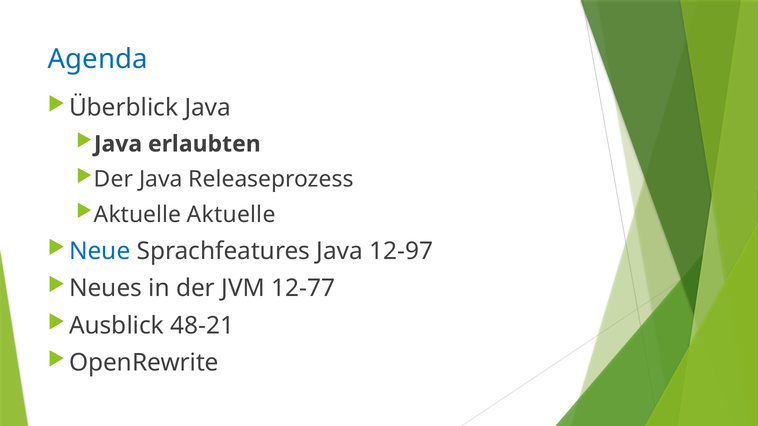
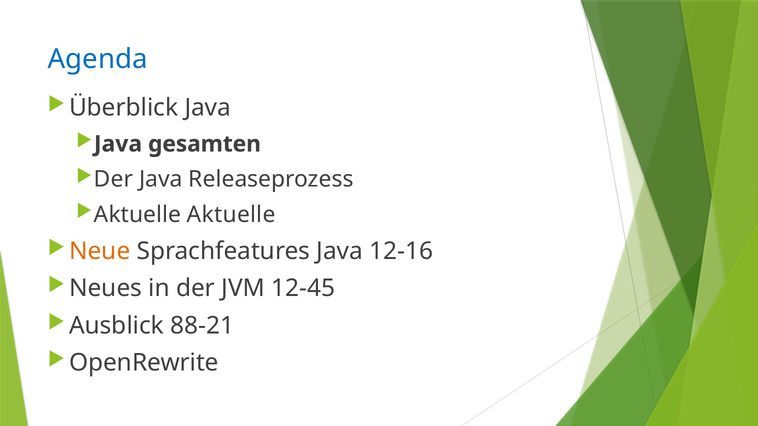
erlaubten: erlaubten -> gesamten (204, 144)
Neue colour: blue -> orange (100, 251)
12-97: 12-97 -> 12-16 (401, 251)
12-77: 12-77 -> 12-45 (303, 289)
48-21: 48-21 -> 88-21 (202, 326)
